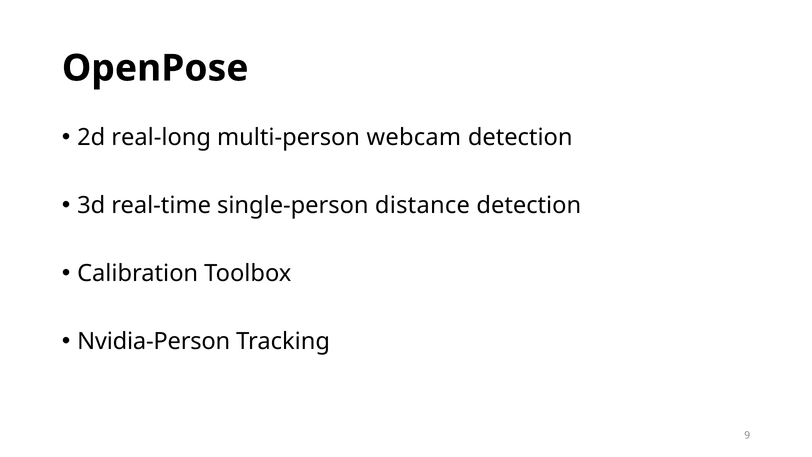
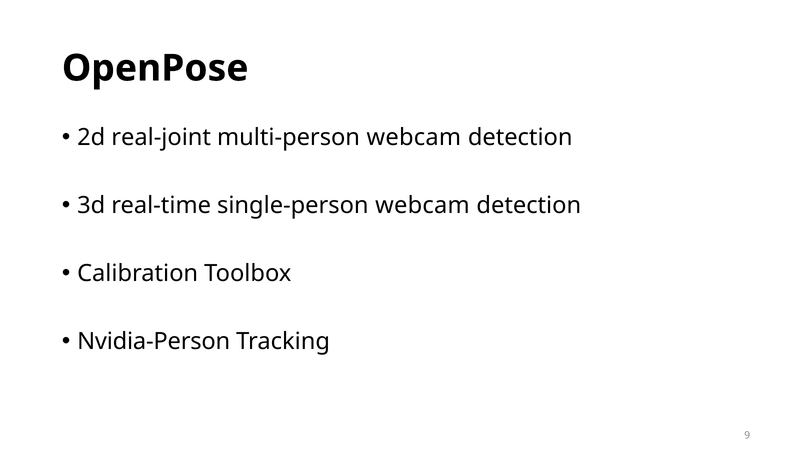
real-long: real-long -> real-joint (161, 137)
single-person distance: distance -> webcam (422, 205)
